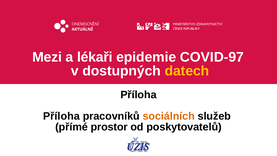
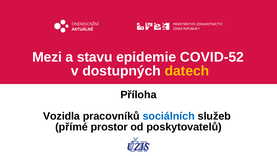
lékaři: lékaři -> stavu (95, 57)
COVID-97: COVID-97 -> COVID-52 (212, 57)
Příloha: Příloha -> Vozidla (62, 116)
sociálních colour: orange -> blue (169, 116)
